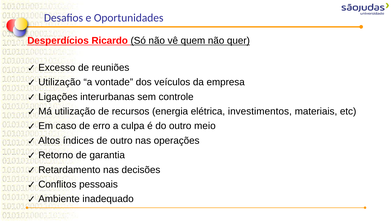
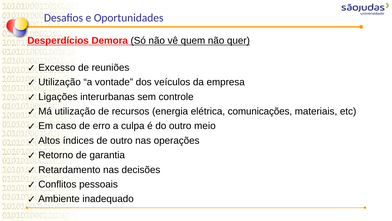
Ricardo: Ricardo -> Demora (110, 41)
investimentos: investimentos -> comunicações (260, 111)
